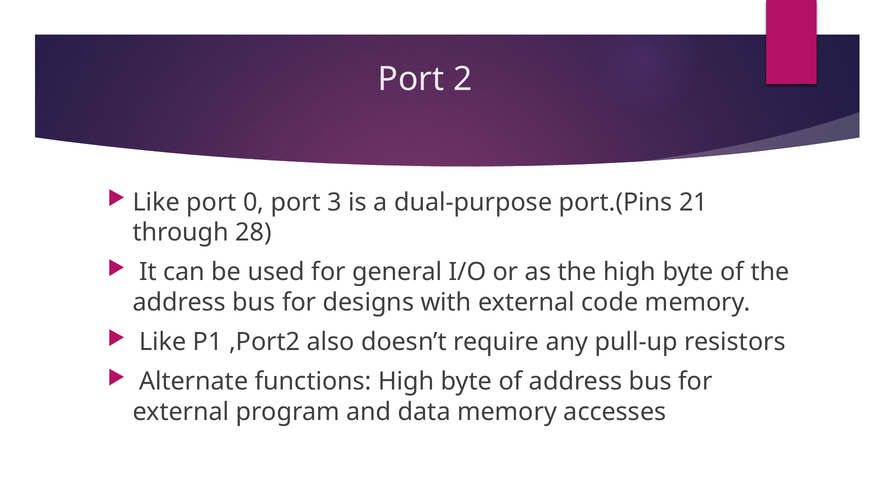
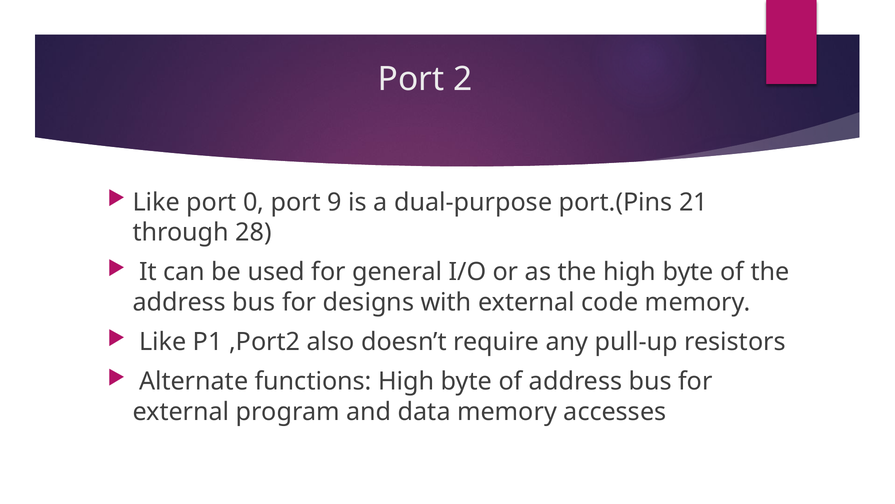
3: 3 -> 9 (335, 202)
